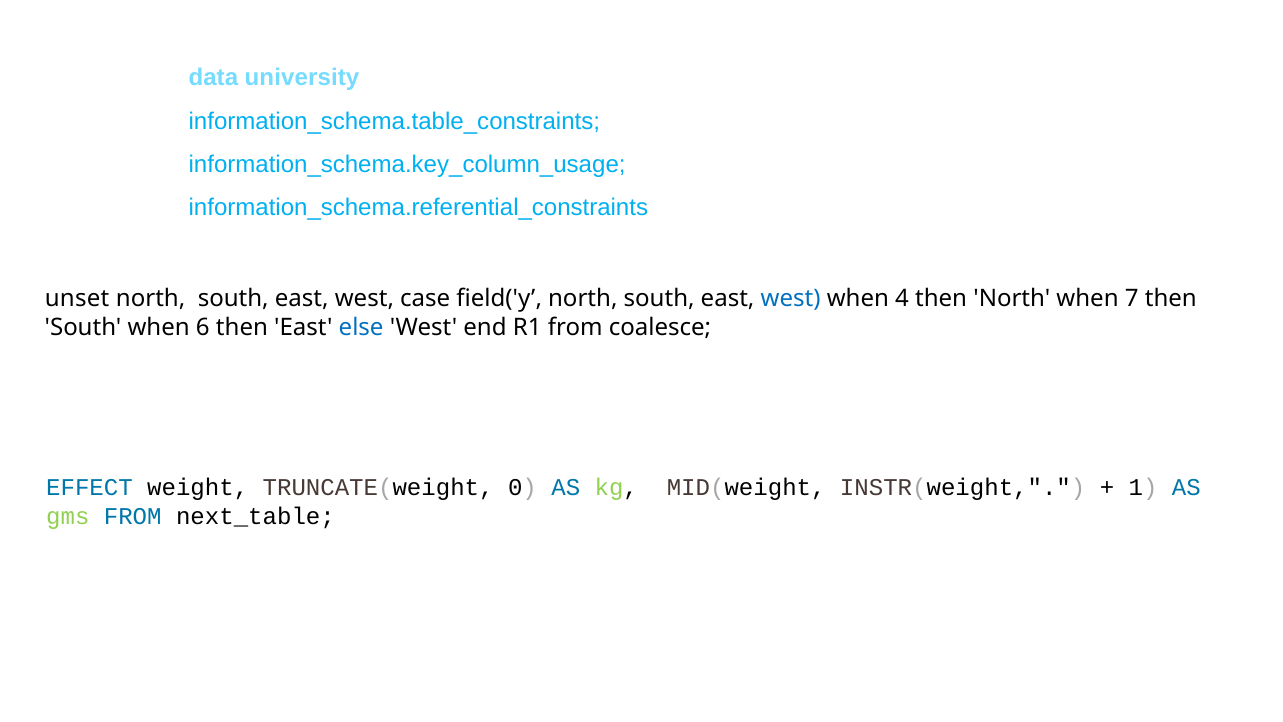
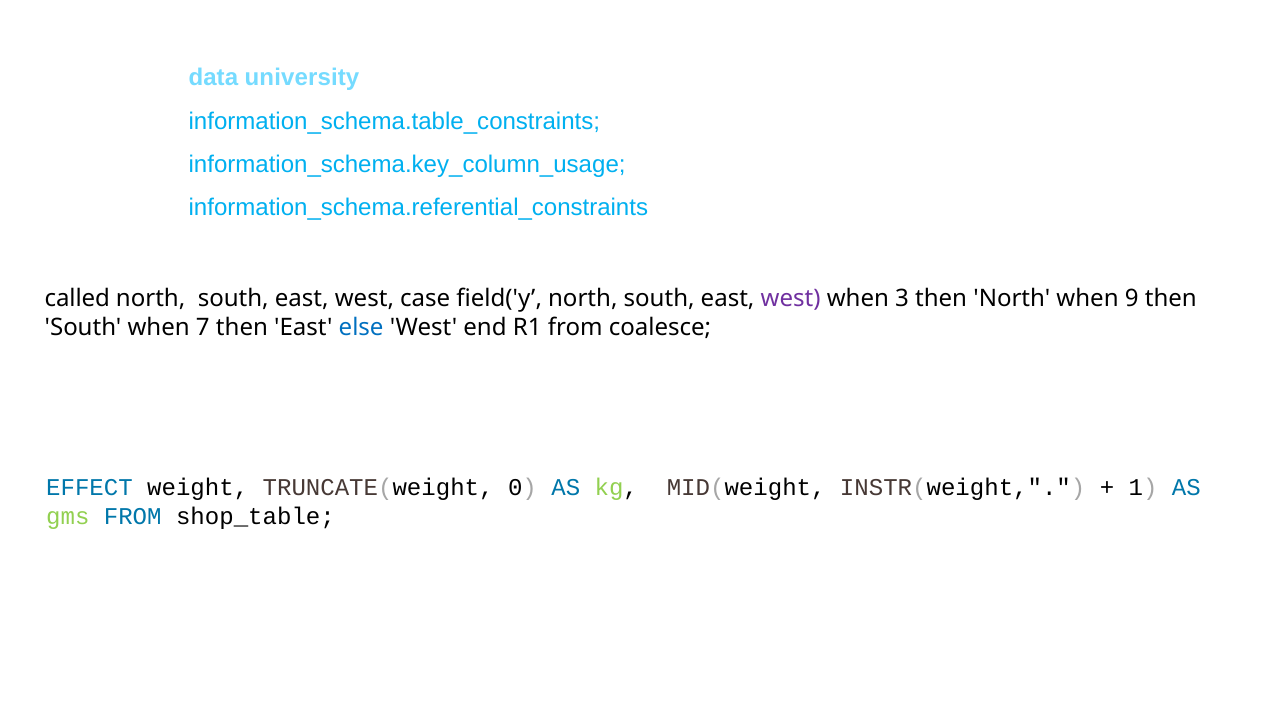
unset: unset -> called (77, 298)
west colour: blue -> purple (791, 298)
4: 4 -> 3 (902, 298)
7: 7 -> 9 (1132, 298)
6: 6 -> 7 (203, 327)
next_table: next_table -> shop_table (255, 517)
